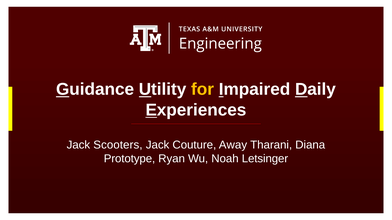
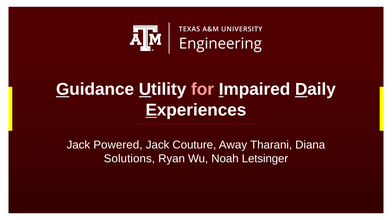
for colour: yellow -> pink (203, 90)
Scooters: Scooters -> Powered (118, 145)
Prototype: Prototype -> Solutions (129, 159)
